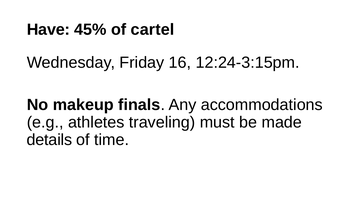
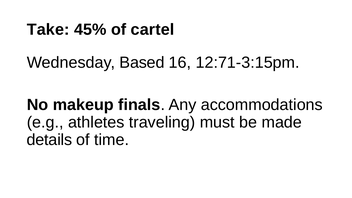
Have: Have -> Take (48, 30)
Friday: Friday -> Based (142, 63)
12:24-3:15pm: 12:24-3:15pm -> 12:71-3:15pm (248, 63)
